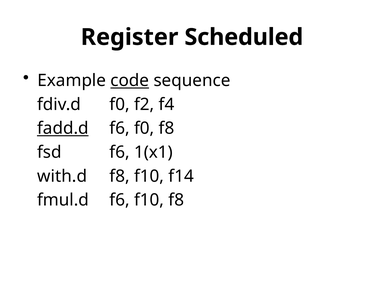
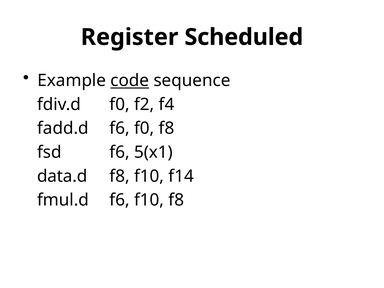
fadd.d underline: present -> none (63, 128)
1(x1: 1(x1 -> 5(x1 (153, 152)
with.d: with.d -> data.d (62, 176)
